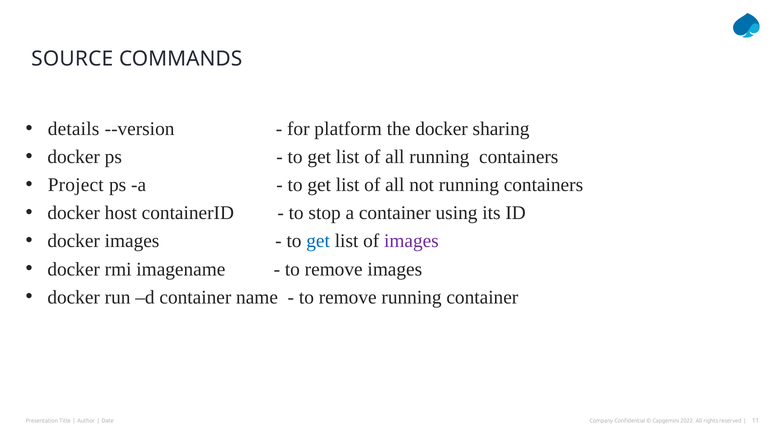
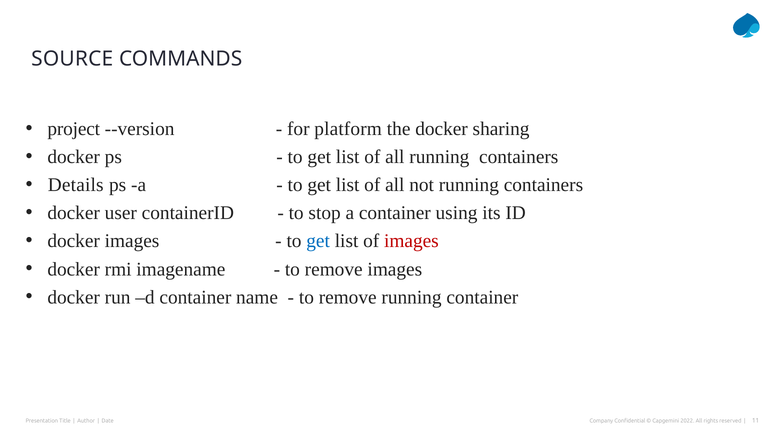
details: details -> project (74, 129)
Project: Project -> Details (76, 185)
host: host -> user (121, 213)
images colour: purple -> red (411, 241)
